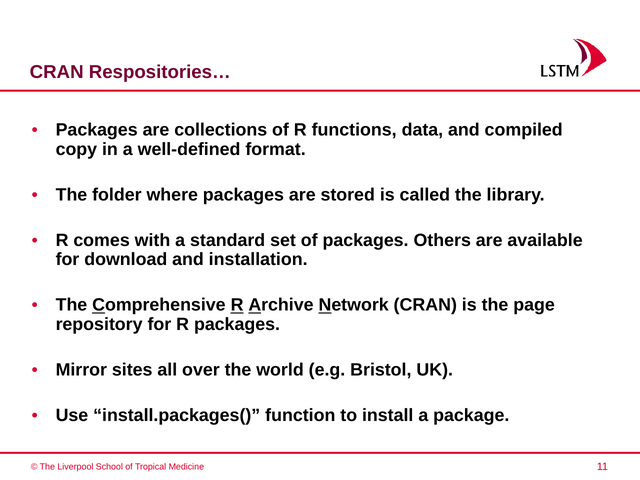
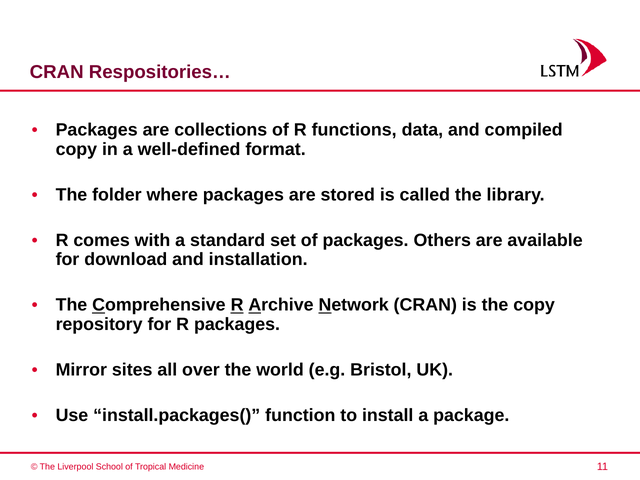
the page: page -> copy (534, 305)
